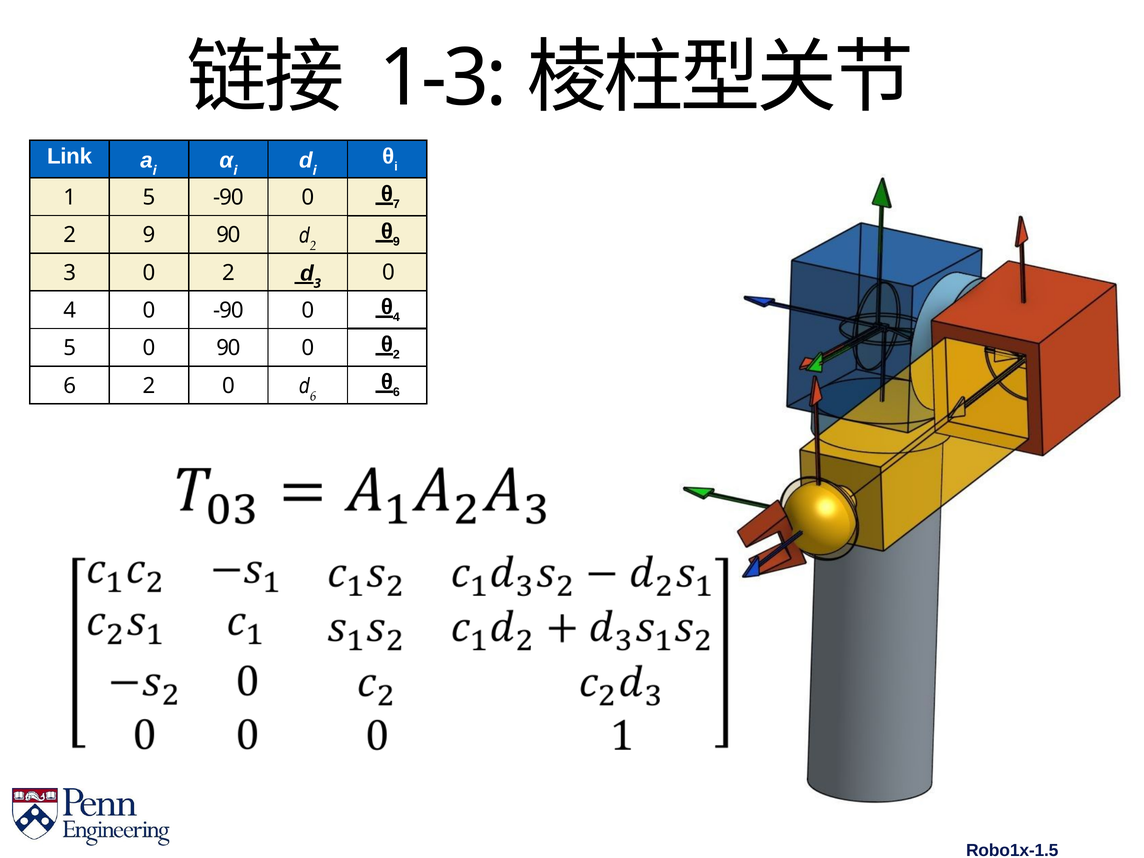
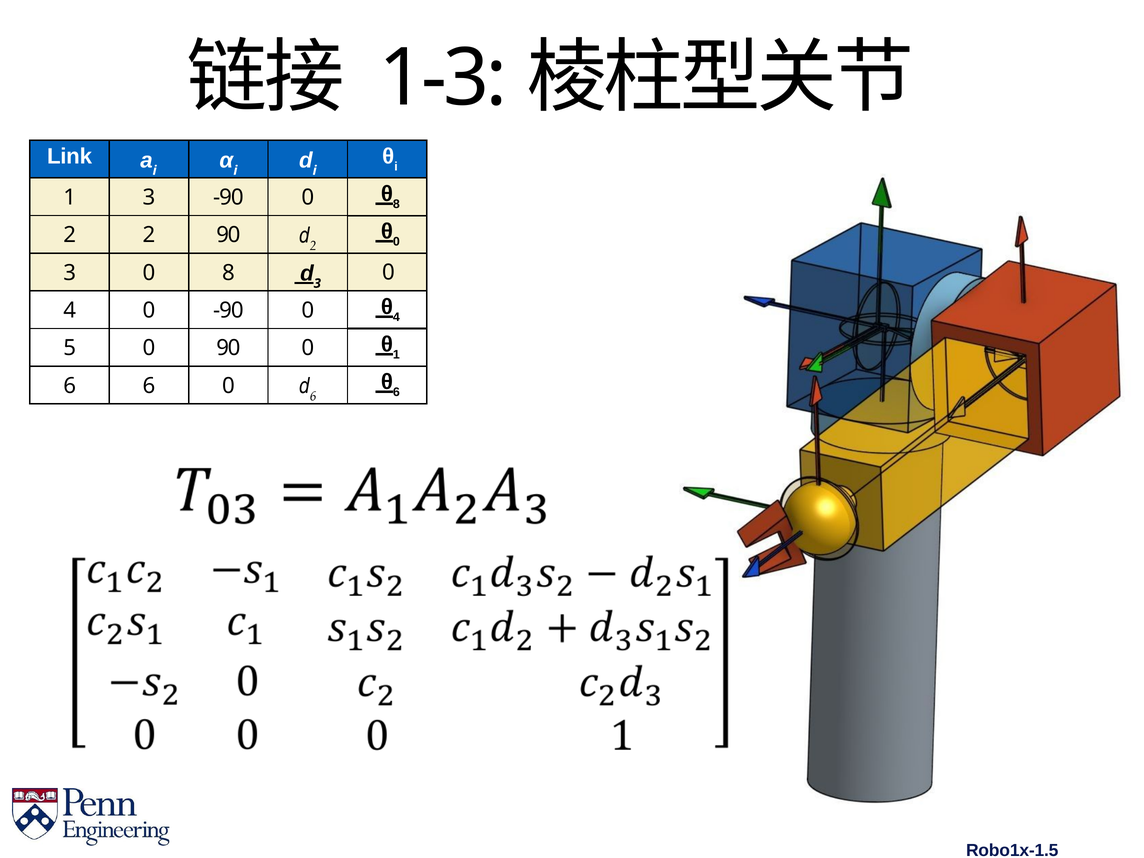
1 5: 5 -> 3 (149, 197)
7: 7 -> 8 (396, 204)
9: 9 -> 0 (396, 242)
2 9: 9 -> 2 (149, 235)
0 2: 2 -> 8 (228, 273)
2: 2 -> 1 (396, 355)
6 2: 2 -> 6 (149, 386)
